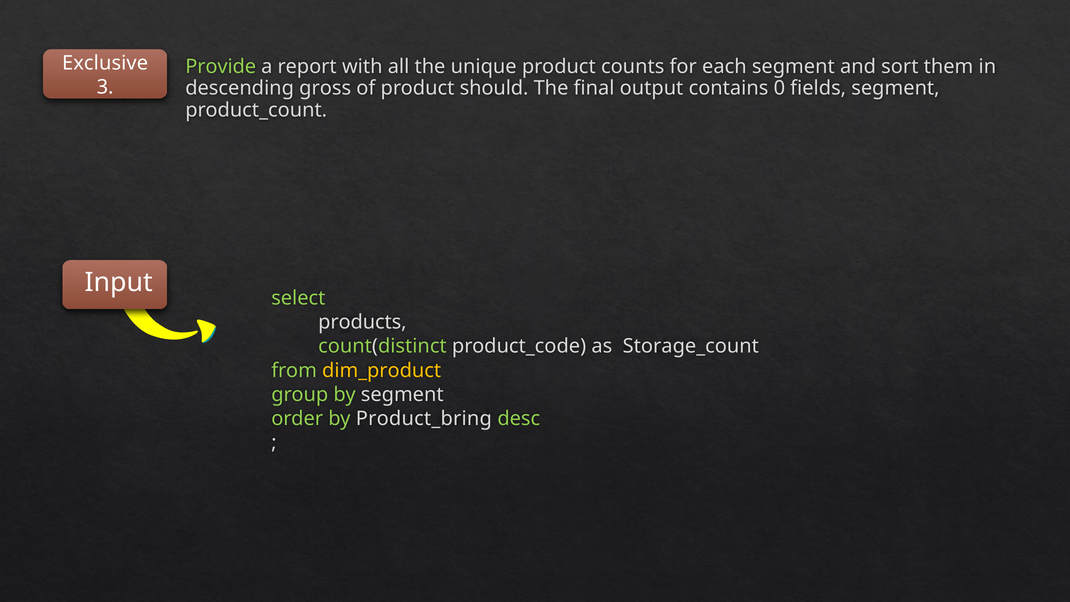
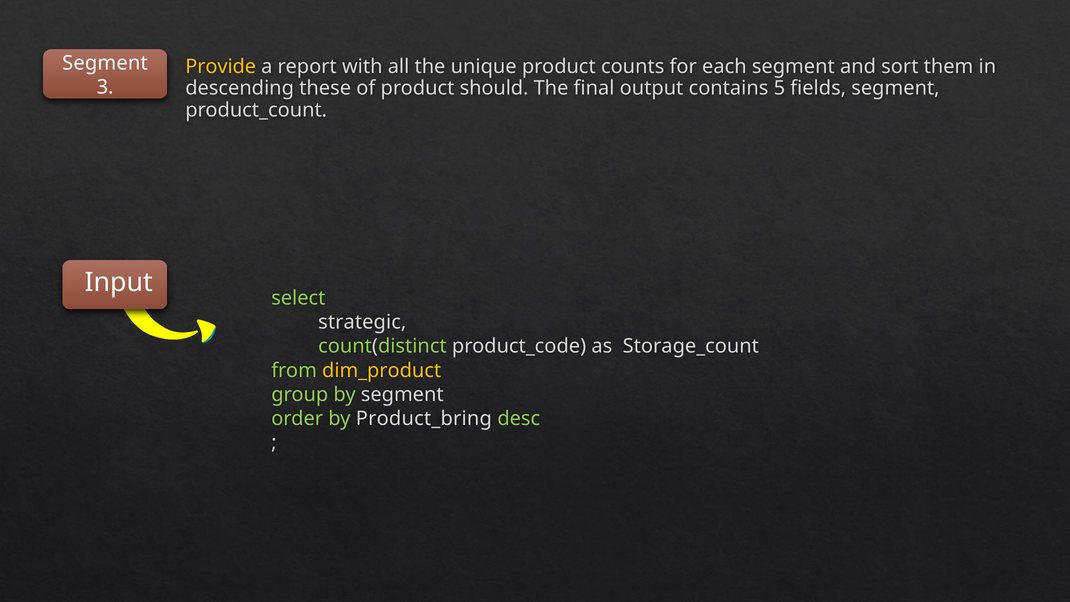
Exclusive: Exclusive -> Segment (105, 63)
Provide colour: light green -> yellow (221, 67)
gross: gross -> these (325, 88)
0: 0 -> 5 (779, 88)
products: products -> strategic (362, 322)
